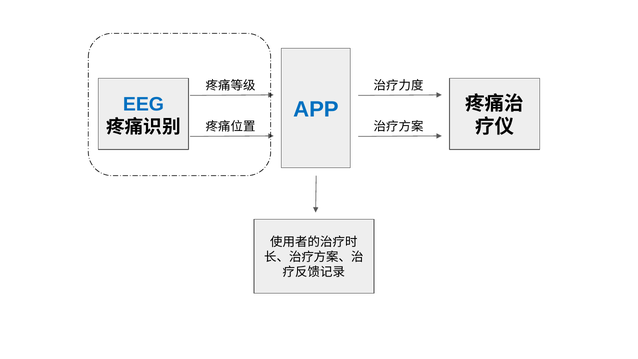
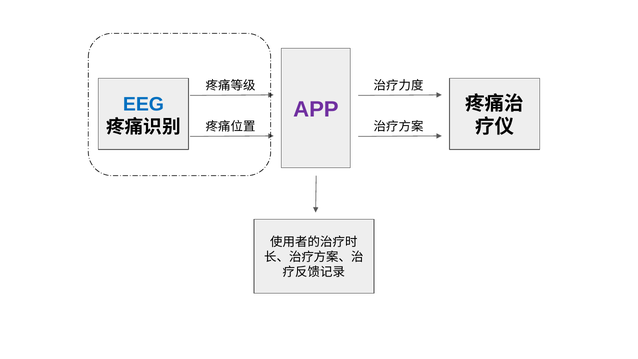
APP colour: blue -> purple (316, 110)
